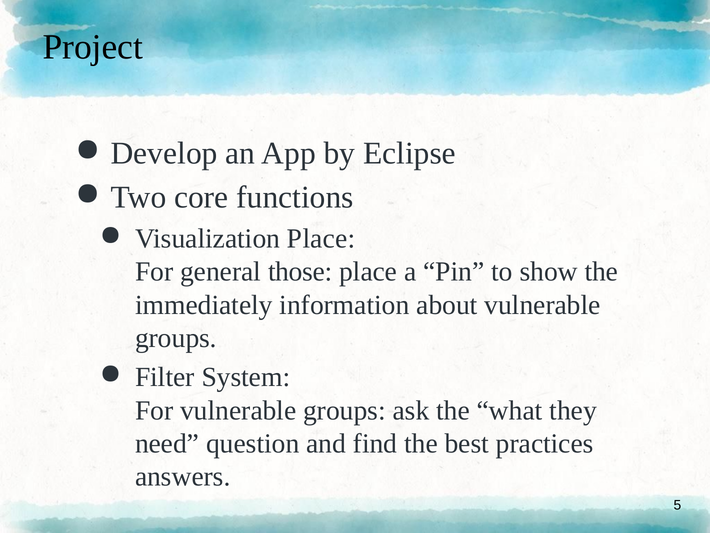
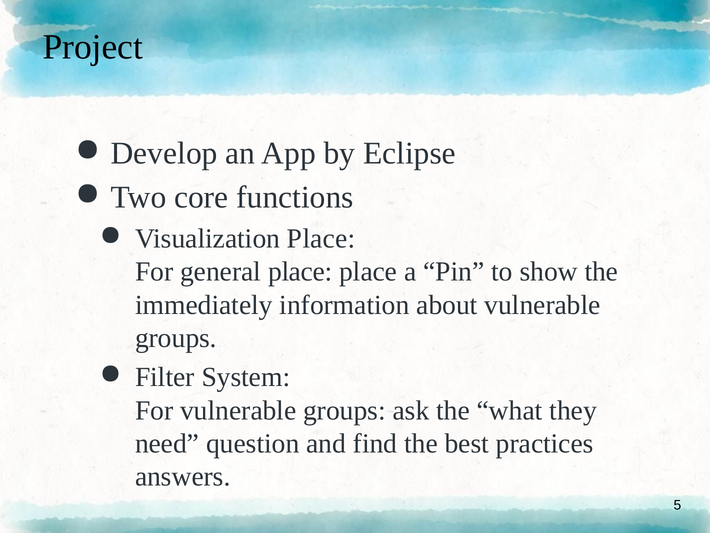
general those: those -> place (300, 272)
